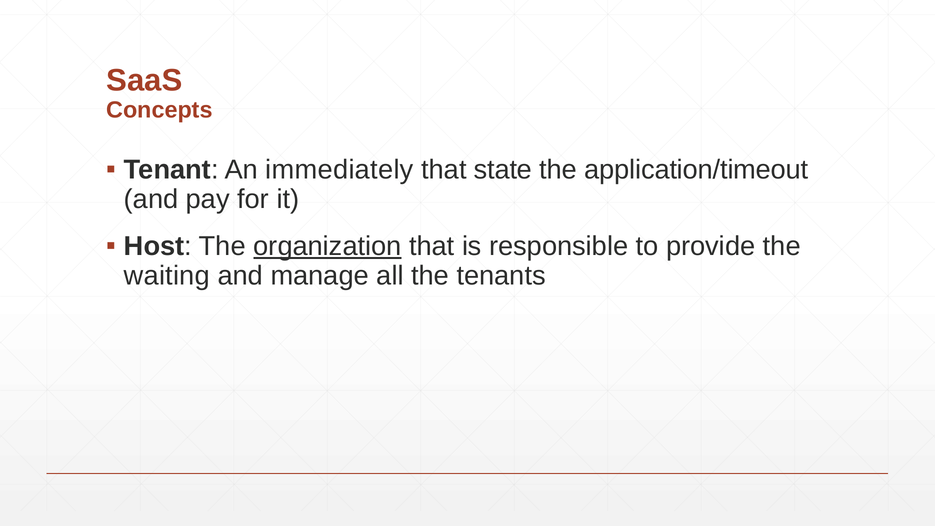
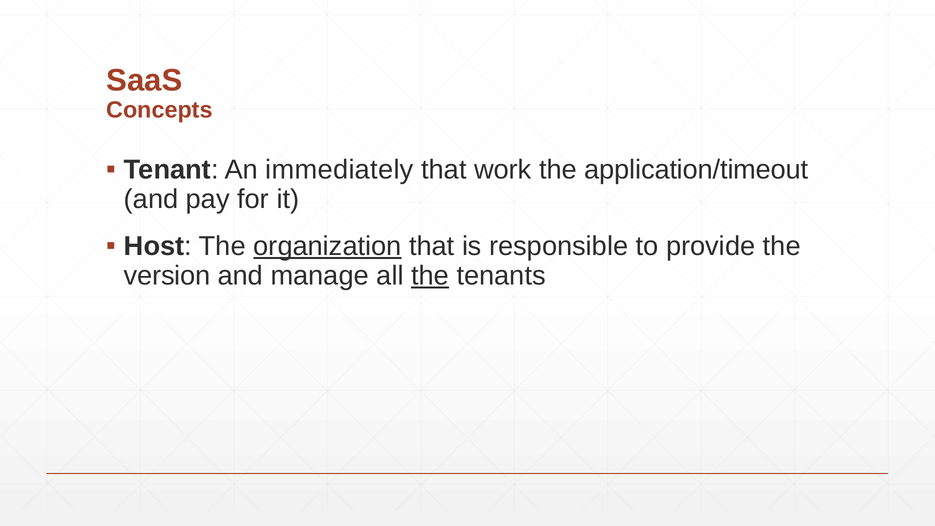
state: state -> work (503, 170)
waiting: waiting -> version (167, 276)
the underline: none -> present (430, 276)
